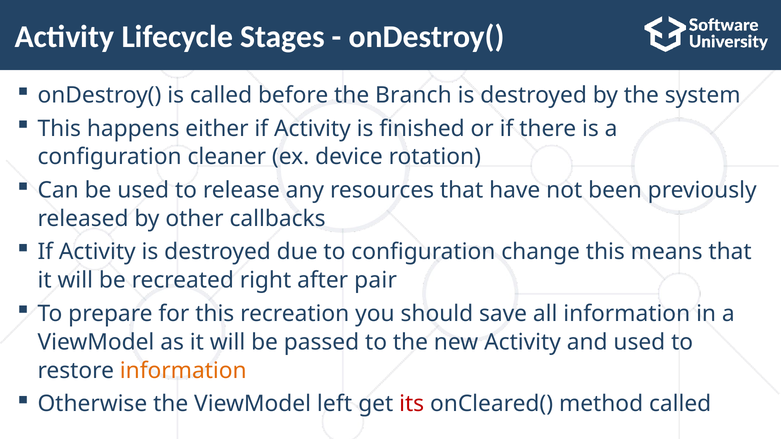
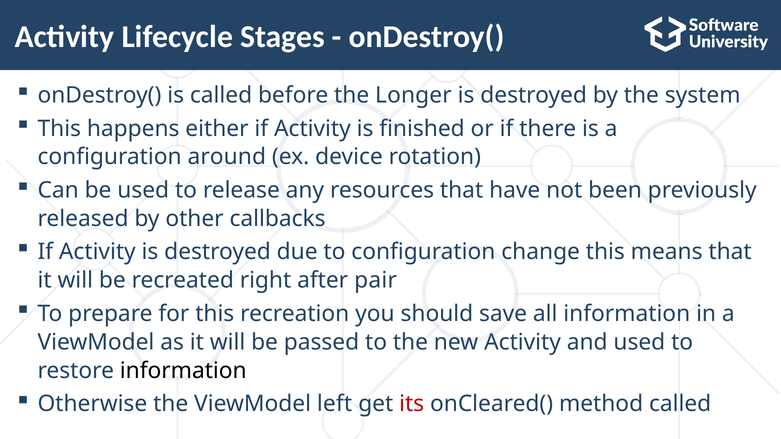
Branch: Branch -> Longer (413, 95)
cleaner: cleaner -> around (227, 157)
information colour: orange -> black (183, 371)
